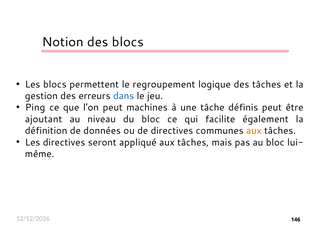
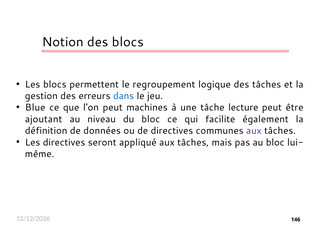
Ping: Ping -> Blue (35, 107)
définis: définis -> lecture (243, 107)
aux colour: orange -> purple (254, 131)
